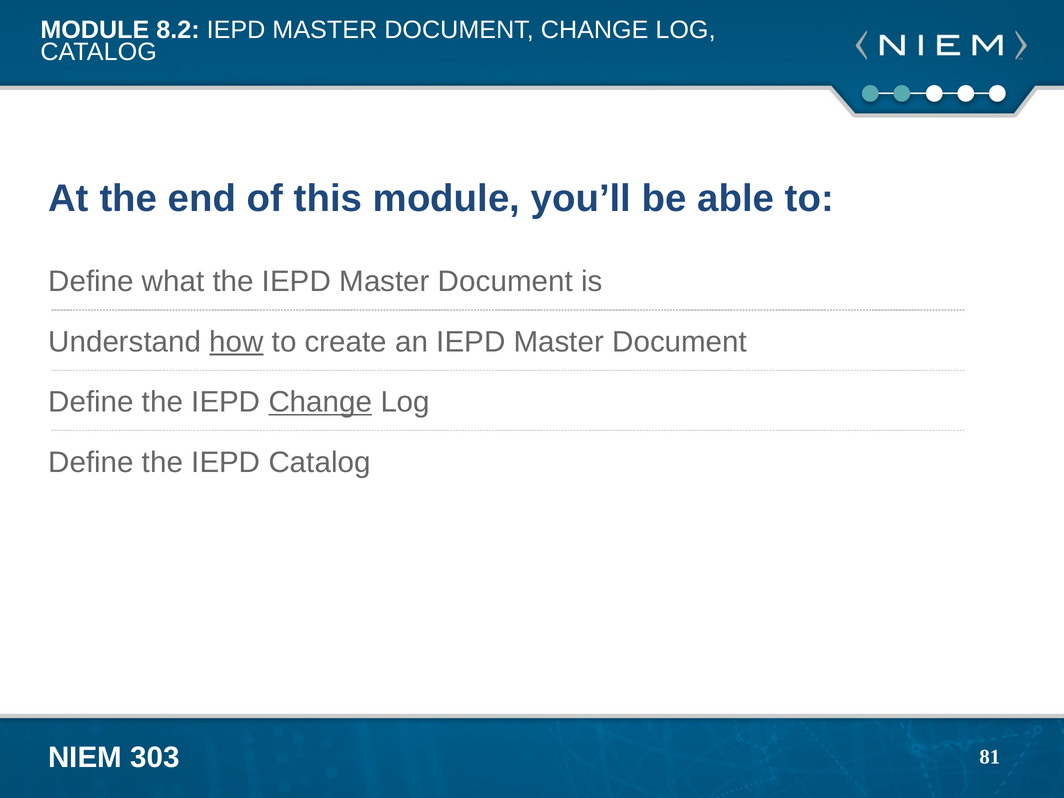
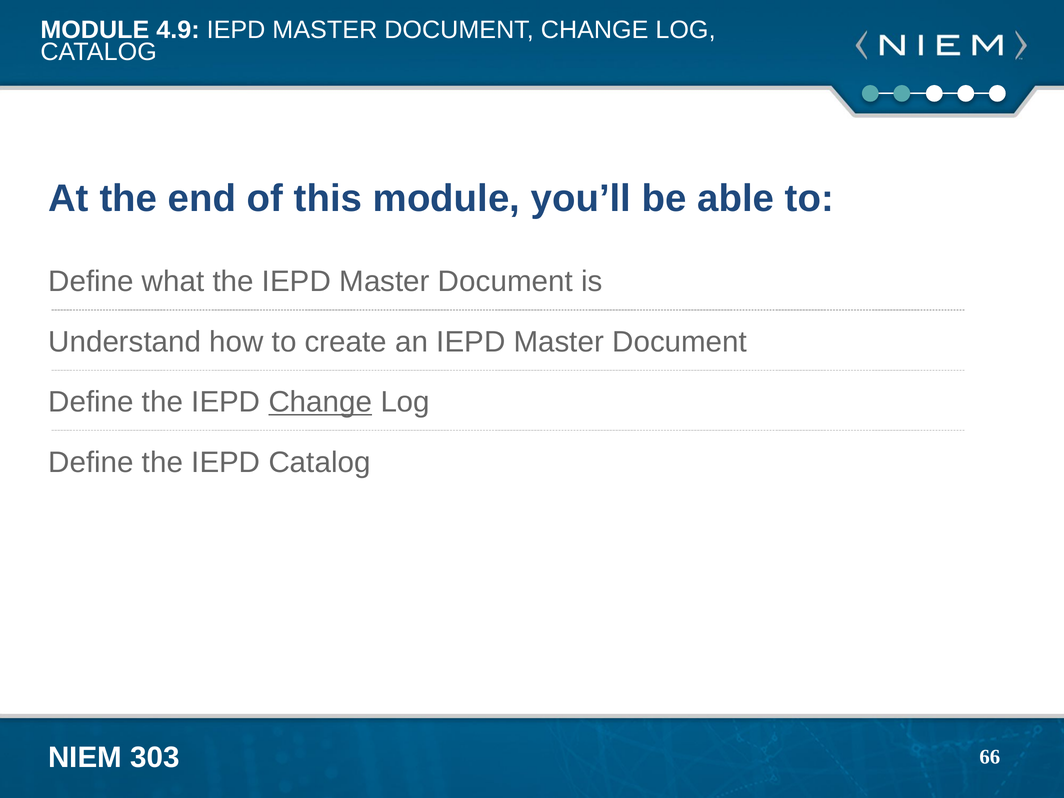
8.2: 8.2 -> 4.9 (178, 30)
how underline: present -> none (236, 342)
81: 81 -> 66 (990, 757)
